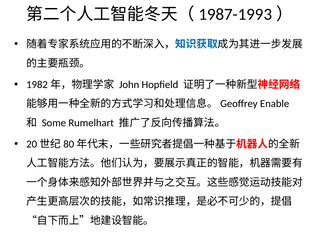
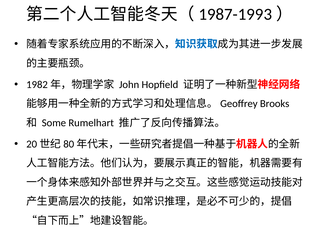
Enable: Enable -> Brooks (275, 104)
